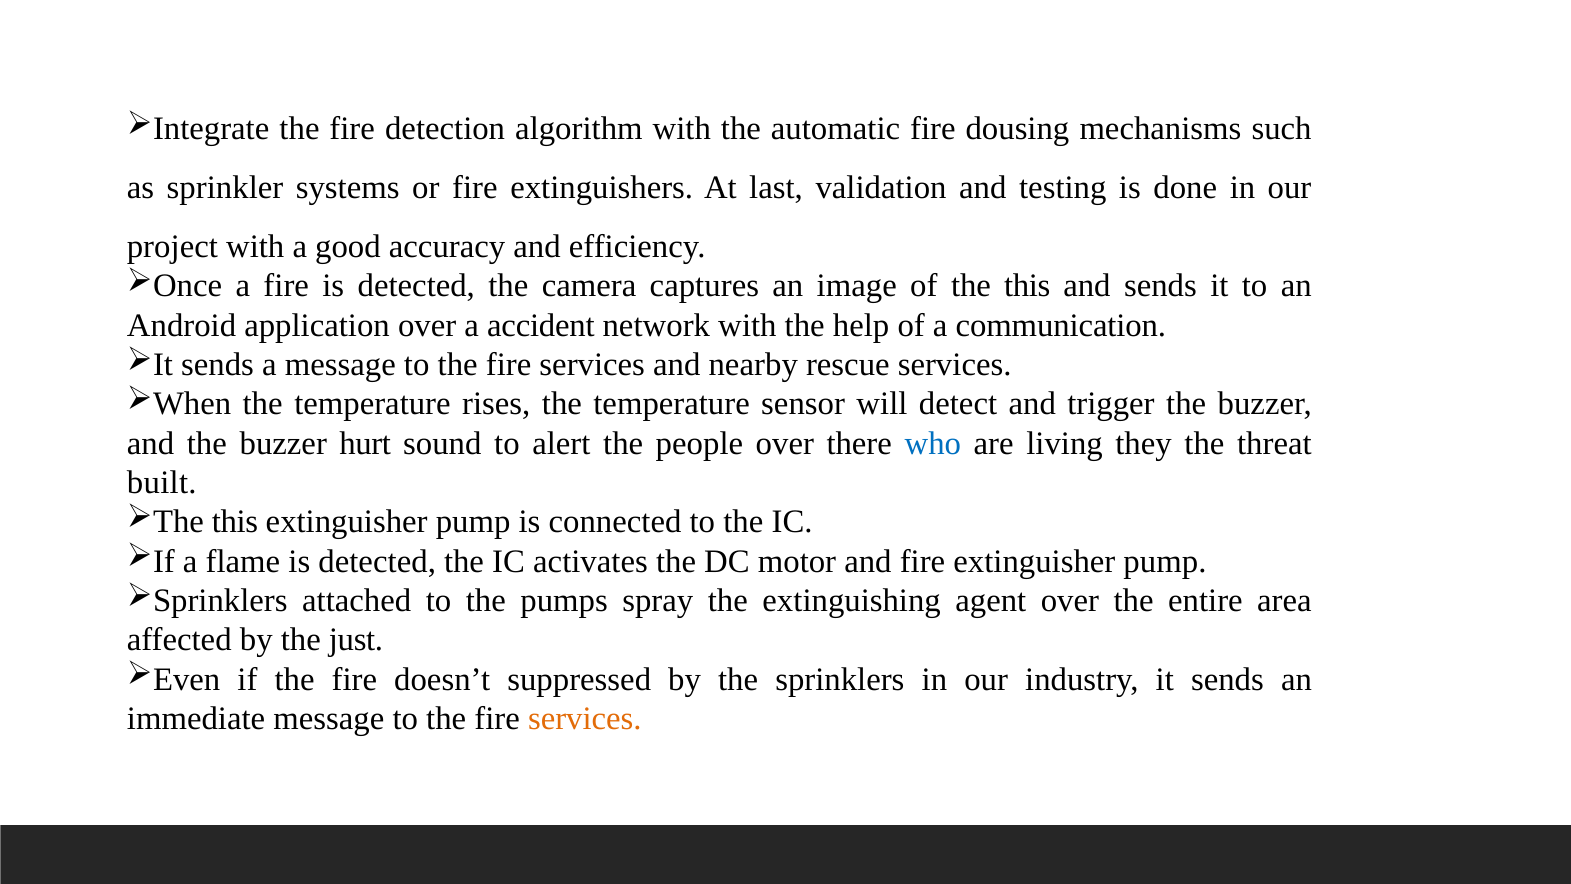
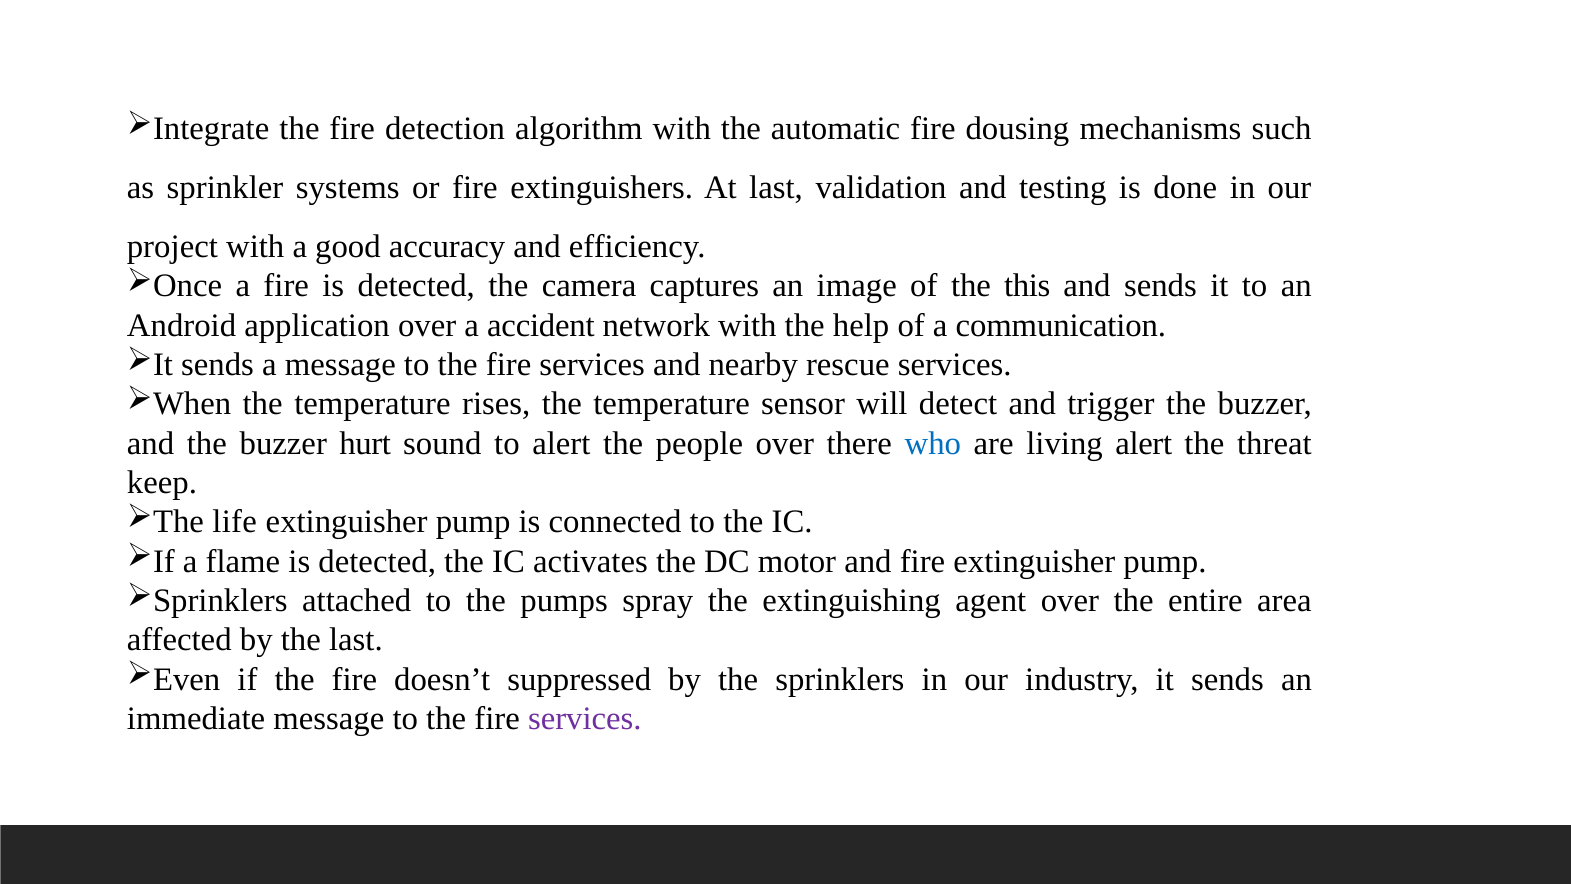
living they: they -> alert (1144, 443)
built: built -> keep (162, 483)
this: this -> life (235, 522)
the just: just -> last (356, 640)
services colour: orange -> purple (585, 718)
